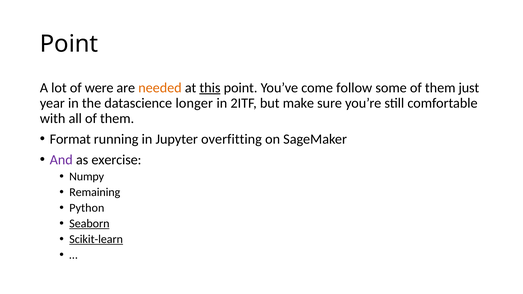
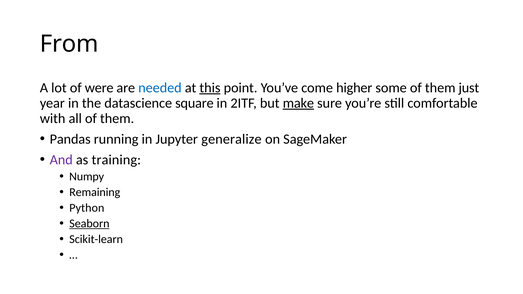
Point: Point -> From (69, 44)
needed colour: orange -> blue (160, 88)
follow: follow -> higher (354, 88)
longer: longer -> square (194, 103)
make underline: none -> present (298, 103)
Format: Format -> Pandas (70, 139)
overfitting: overfitting -> generalize (231, 139)
exercise: exercise -> training (116, 160)
Scikit-learn underline: present -> none (96, 239)
